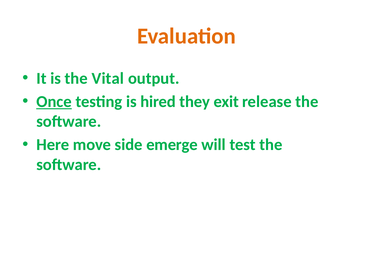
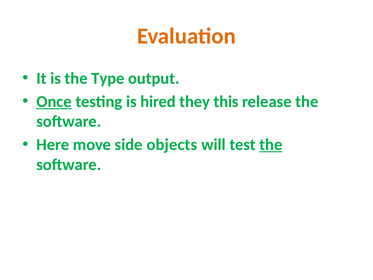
Vital: Vital -> Type (108, 78)
exit: exit -> this (226, 101)
emerge: emerge -> objects (172, 145)
the underline: none -> present (271, 145)
